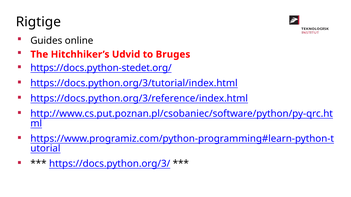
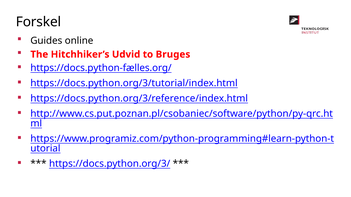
Rigtige: Rigtige -> Forskel (39, 22)
https://docs.python-stedet.org/: https://docs.python-stedet.org/ -> https://docs.python-fælles.org/ (101, 68)
